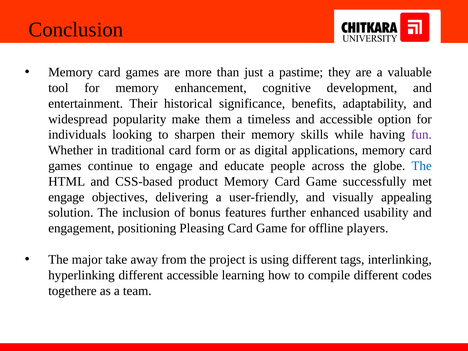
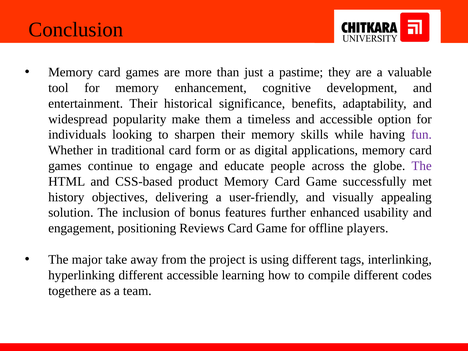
The colour: blue -> purple (422, 166)
engage: engage -> history (66, 197)
Pleasing: Pleasing -> Reviews (202, 228)
